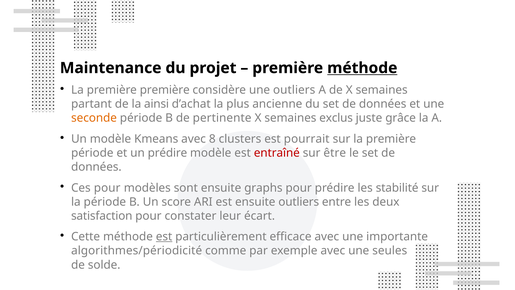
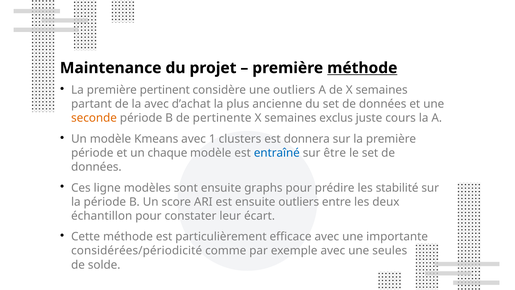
première première: première -> pertinent (165, 90)
la ainsi: ainsi -> avec (157, 104)
grâce: grâce -> cours (401, 118)
8: 8 -> 1 (212, 139)
pourrait: pourrait -> donnera (307, 139)
un prédire: prédire -> chaque (167, 153)
entraîné colour: red -> blue (277, 153)
Ces pour: pour -> ligne (107, 188)
satisfaction: satisfaction -> échantillon (102, 216)
est underline: present -> none (164, 237)
algorithmes/périodicité: algorithmes/périodicité -> considérées/périodicité (137, 251)
